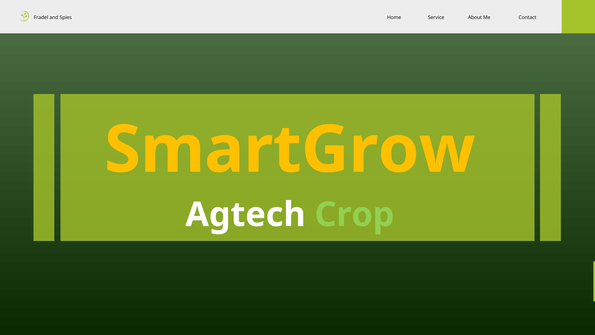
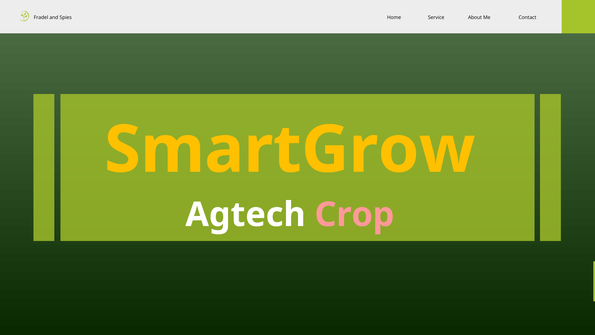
Crop colour: light green -> pink (354, 215)
